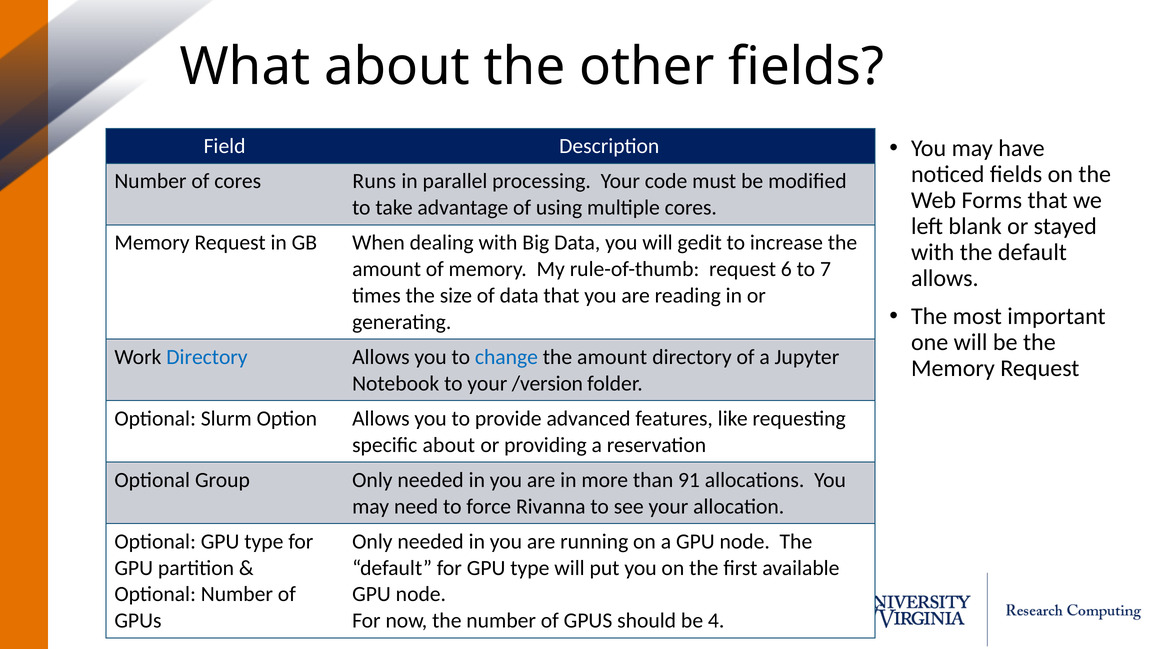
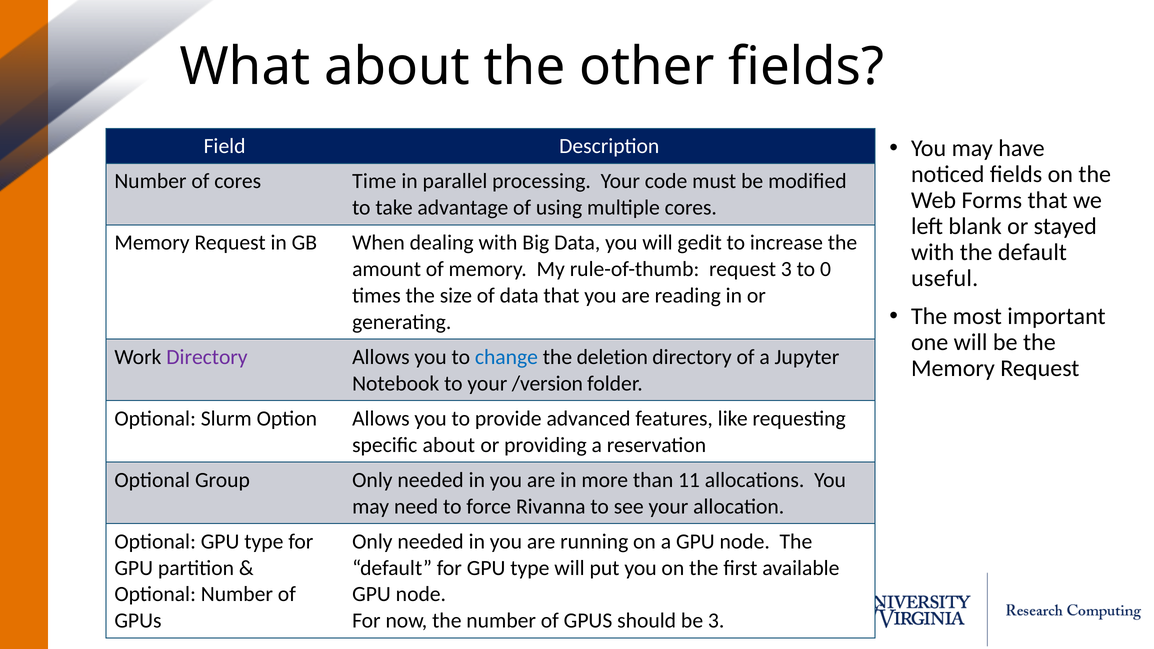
Runs: Runs -> Time (374, 181)
request 6: 6 -> 3 (786, 269)
7: 7 -> 0 (825, 269)
allows: allows -> useful (945, 278)
Directory colour: blue -> purple (207, 357)
amount: amount -> deletion (612, 357)
91: 91 -> 11 (689, 480)
be 4: 4 -> 3 (716, 621)
